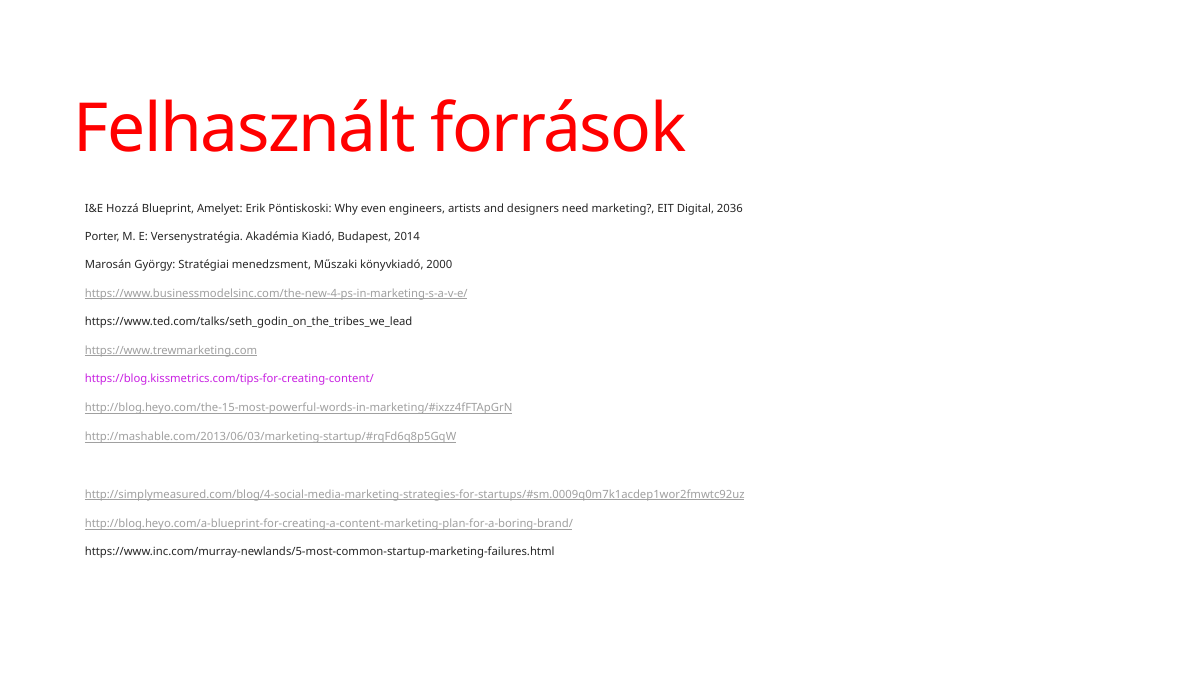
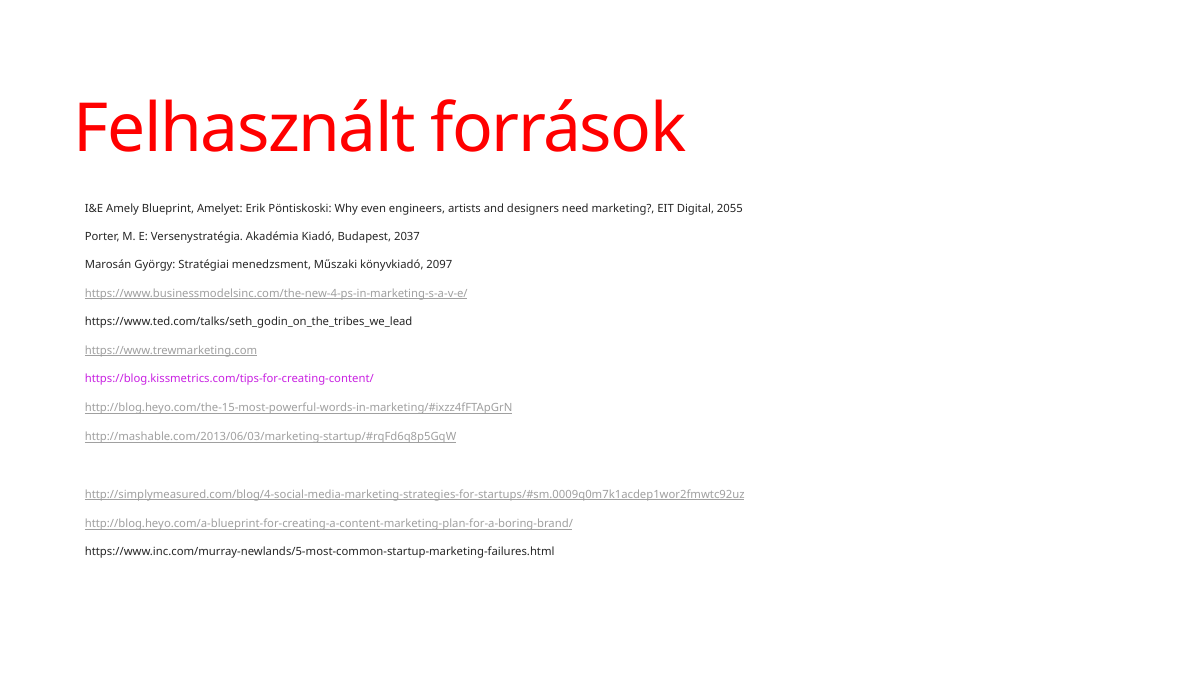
Hozzá: Hozzá -> Amely (123, 209)
2036: 2036 -> 2055 (730, 209)
2014: 2014 -> 2037 (407, 237)
2000: 2000 -> 2097 (439, 264)
